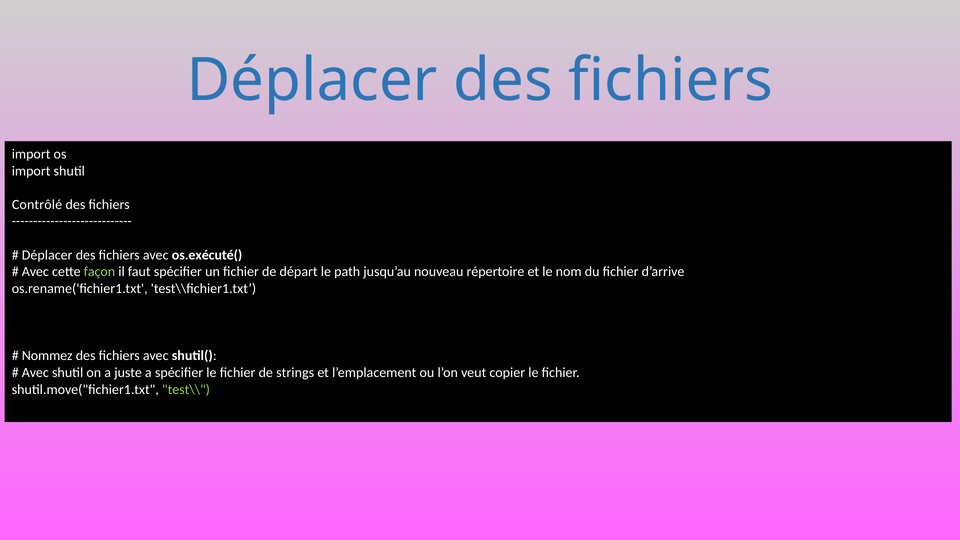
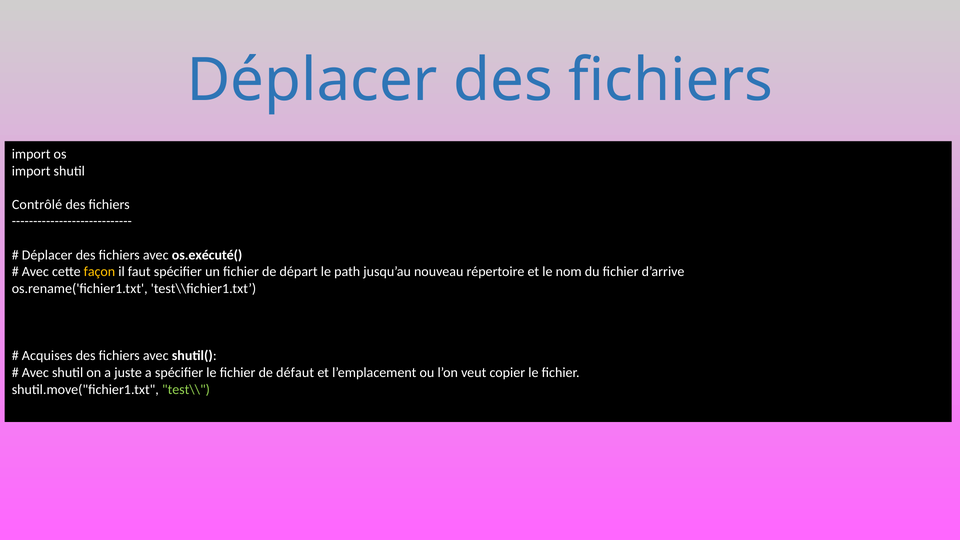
façon colour: light green -> yellow (99, 272)
Nommez: Nommez -> Acquises (47, 356)
strings: strings -> défaut (295, 373)
